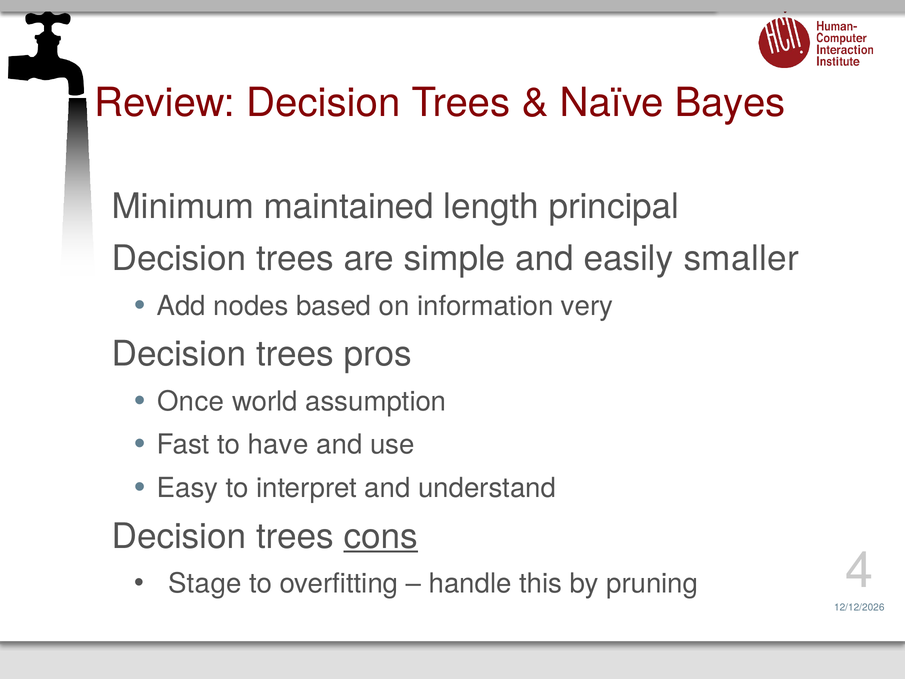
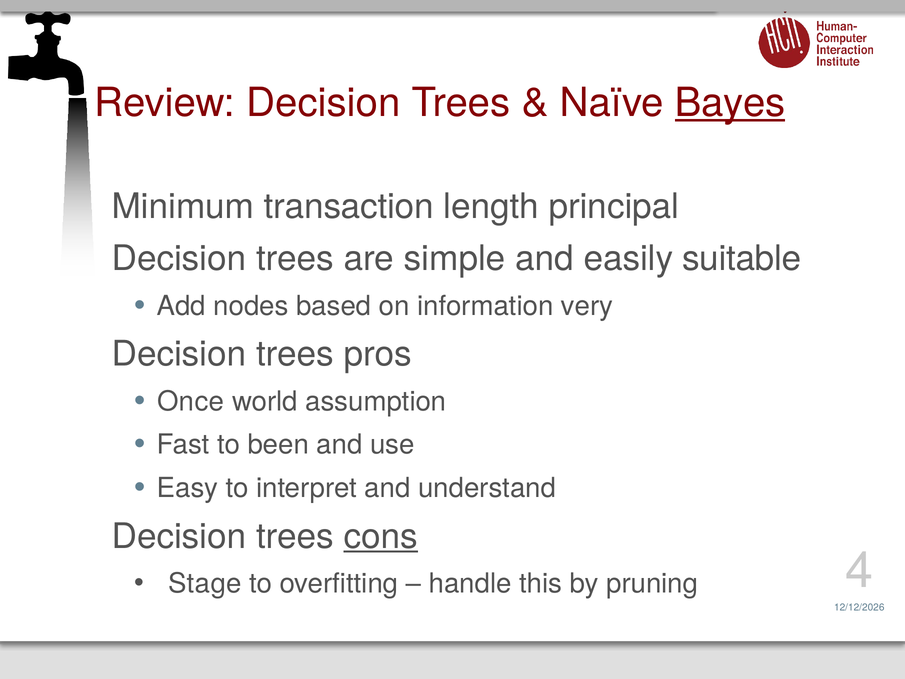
Bayes underline: none -> present (730, 103)
maintained: maintained -> transaction (349, 206)
smaller: smaller -> suitable (742, 259)
have: have -> been (278, 445)
